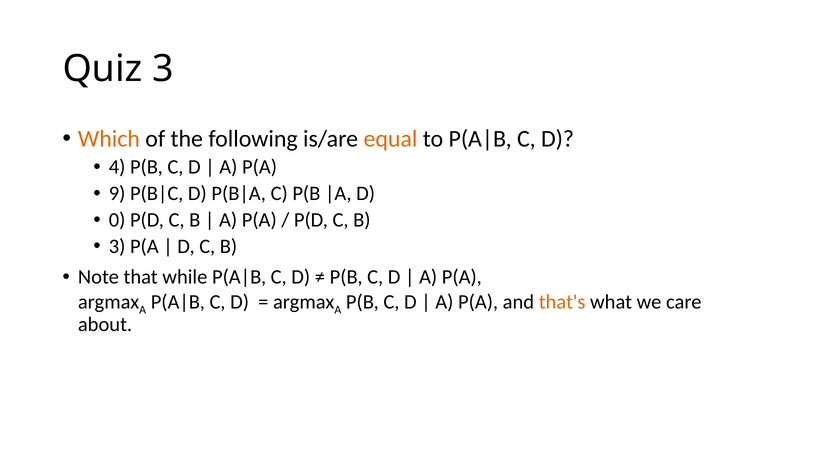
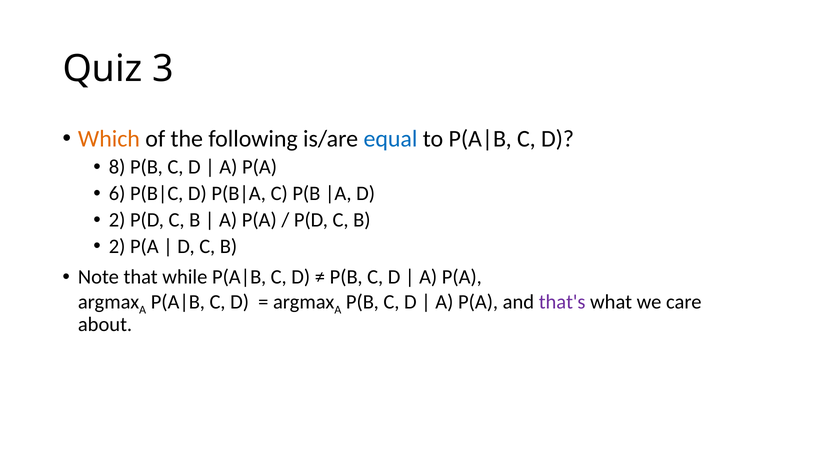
equal colour: orange -> blue (390, 139)
4: 4 -> 8 (117, 167)
9: 9 -> 6 (117, 194)
0: 0 -> 2 (117, 220)
3: 3 -> 2 (117, 246)
that's colour: orange -> purple (562, 302)
